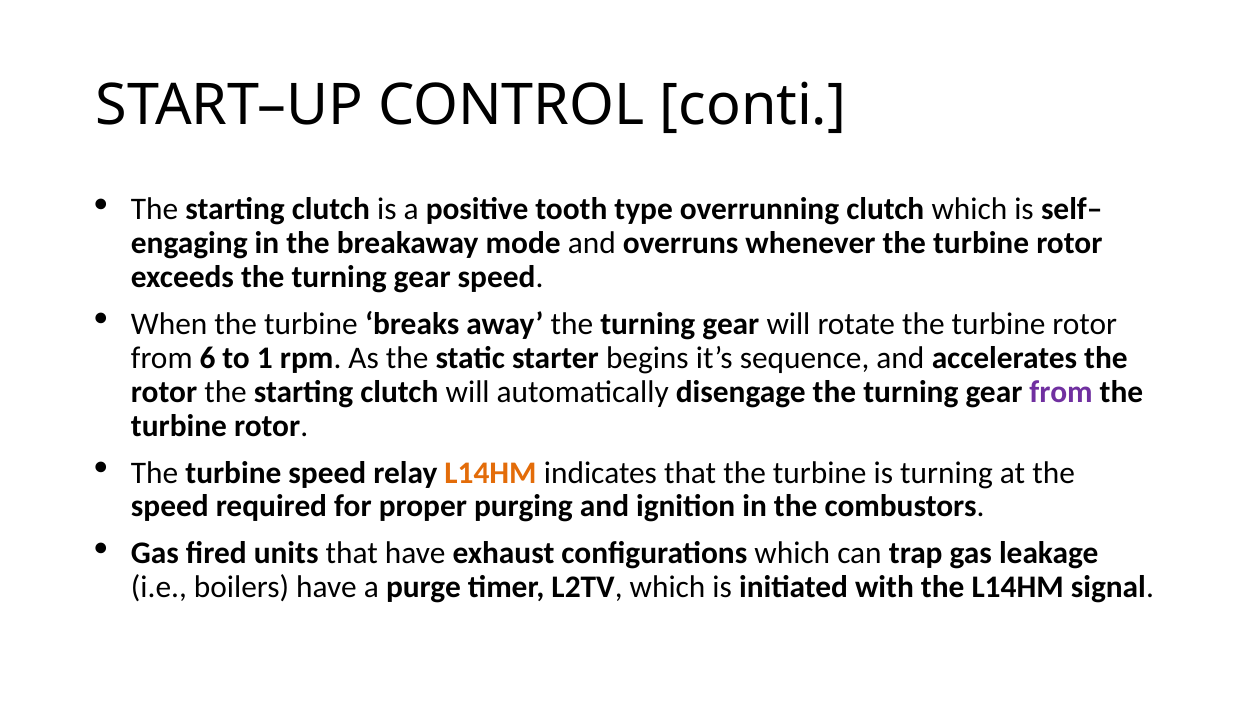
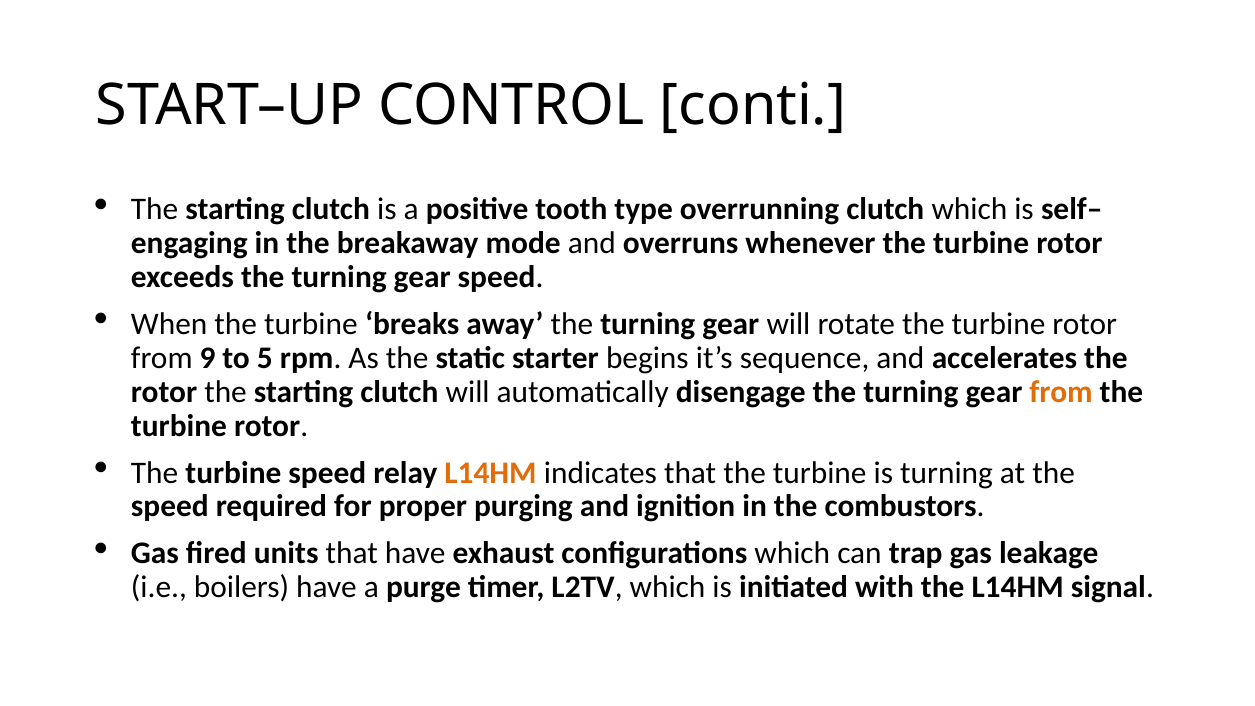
6: 6 -> 9 (207, 358)
1: 1 -> 5 (265, 358)
from colour: purple -> orange (1061, 392)
